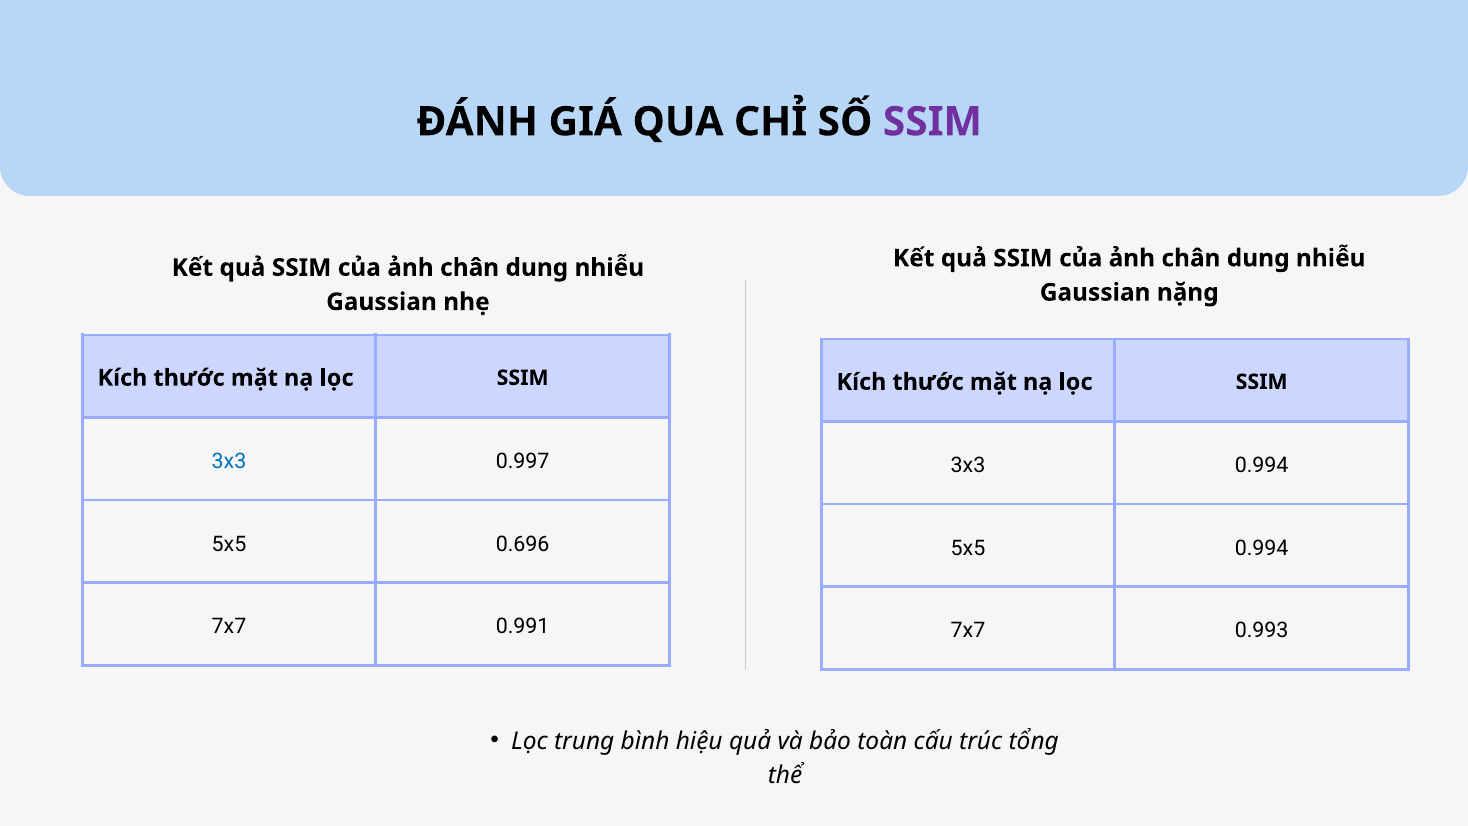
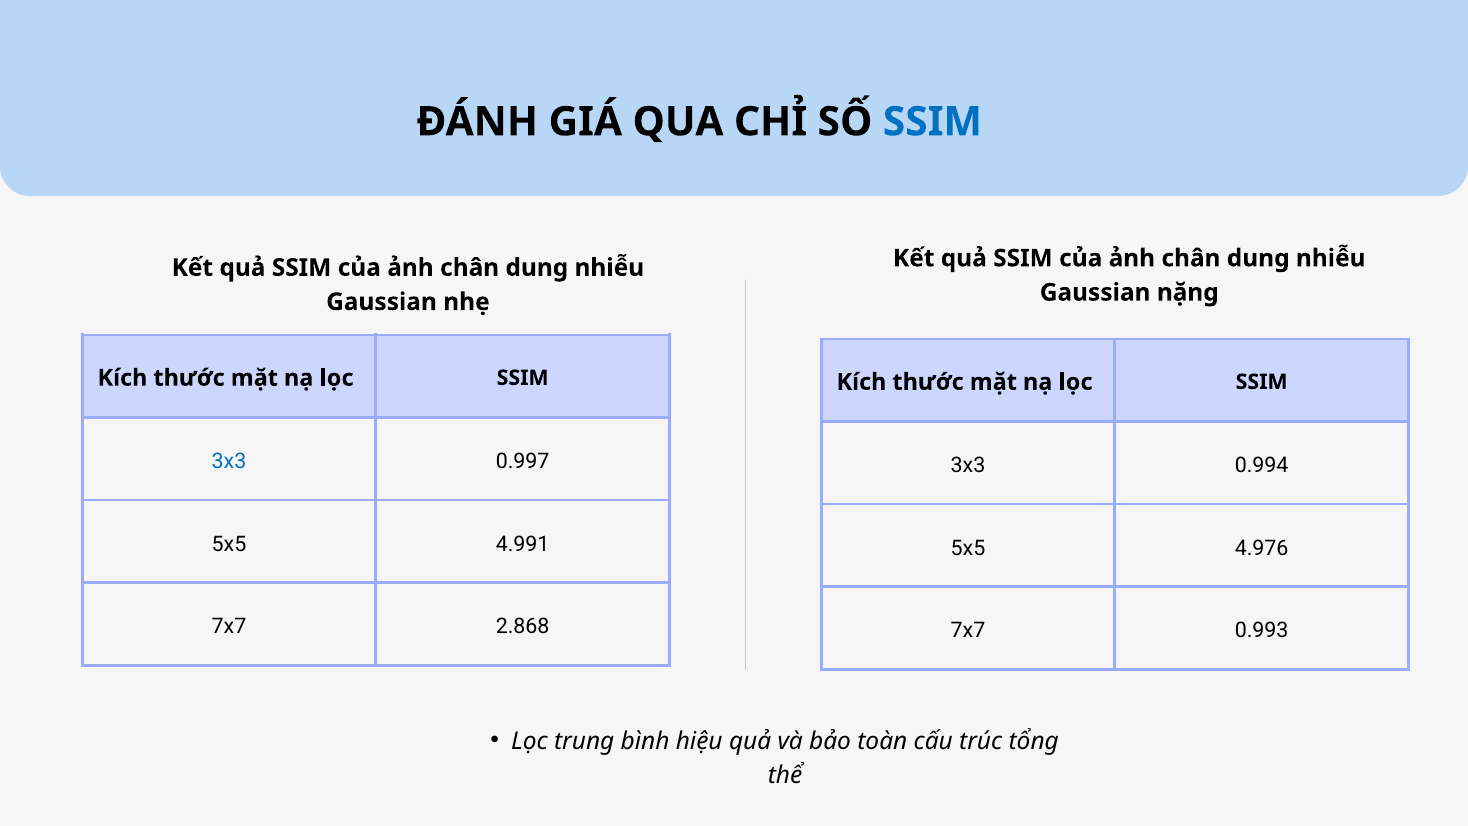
SSIM colour: purple -> blue (932, 122)
0.696: 0.696 -> 4.991 (523, 544)
5x5 0.994: 0.994 -> 4.976 (1262, 548)
0.991: 0.991 -> 2.868 (523, 626)
